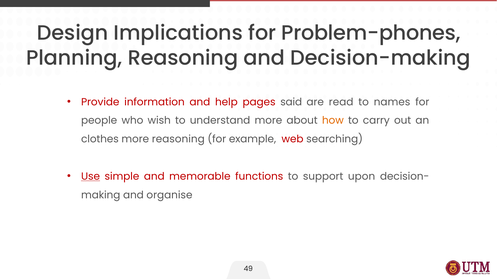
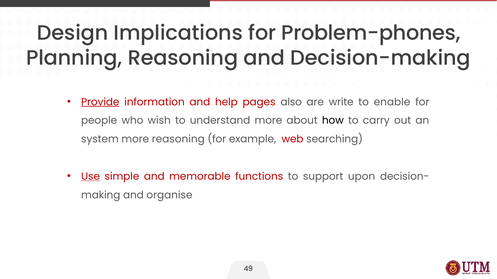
Provide underline: none -> present (100, 102)
said: said -> also (291, 102)
read: read -> write (341, 102)
names: names -> enable (392, 102)
how colour: orange -> black (333, 121)
clothes: clothes -> system (100, 139)
